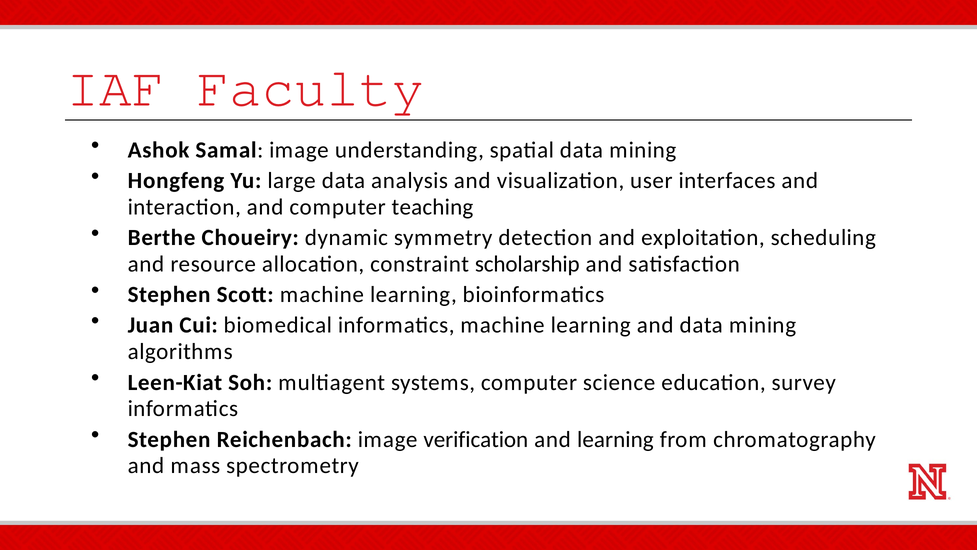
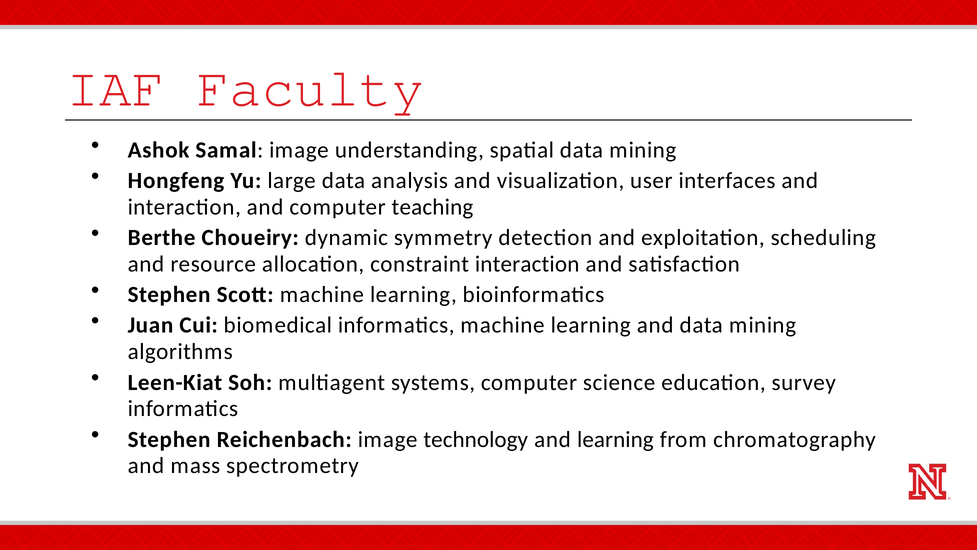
constraint scholarship: scholarship -> interaction (527, 264)
verification: verification -> technology (476, 439)
